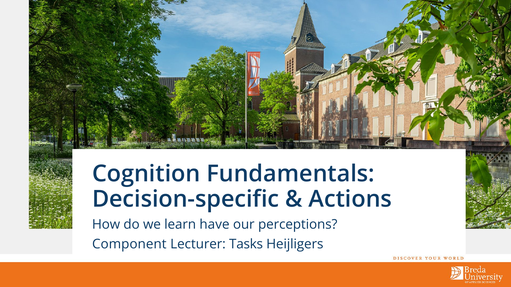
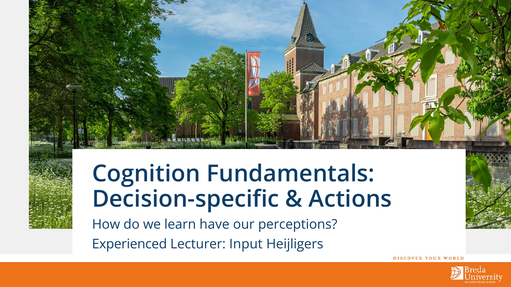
Component: Component -> Experienced (129, 245)
Tasks: Tasks -> Input (246, 245)
